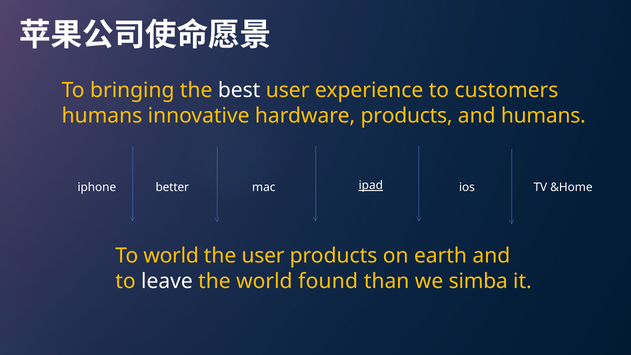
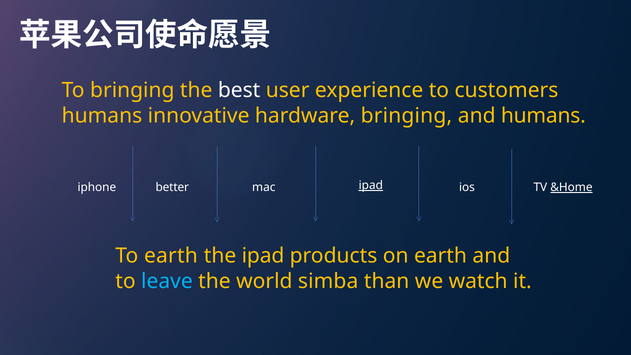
hardware products: products -> bringing (406, 116)
&Home underline: none -> present (571, 187)
To world: world -> earth (171, 256)
the user: user -> ipad (263, 256)
leave colour: white -> light blue (167, 281)
found: found -> simba (328, 281)
simba: simba -> watch (478, 281)
